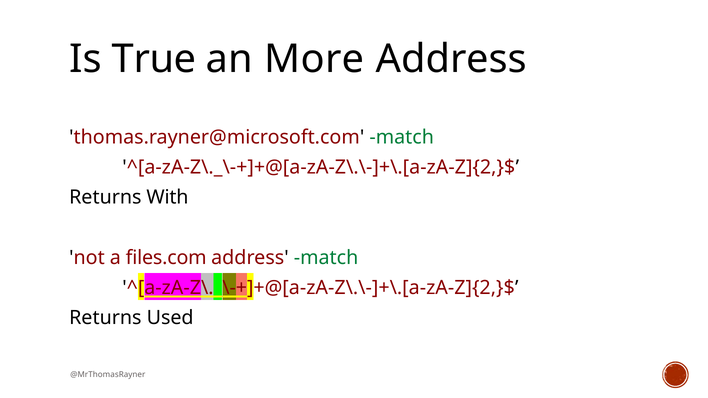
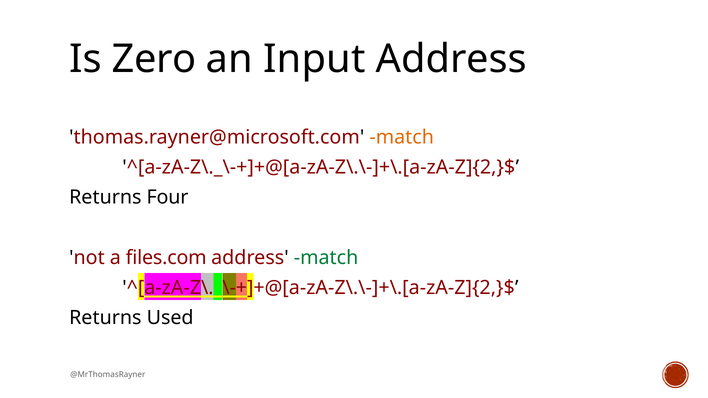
True: True -> Zero (154, 59)
More: More -> Input (314, 59)
match colour: green -> orange (402, 137)
With: With -> Four (167, 198)
